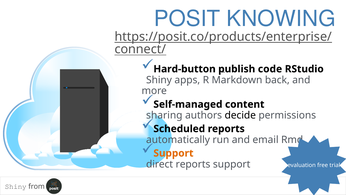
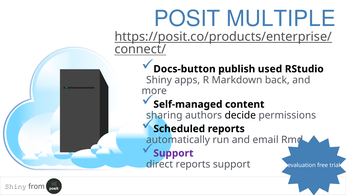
KNOWING: KNOWING -> MULTIPLE (281, 19)
Hard-button: Hard-button -> Docs-button (185, 69)
code: code -> used (270, 69)
Support colour: orange -> purple (173, 153)
